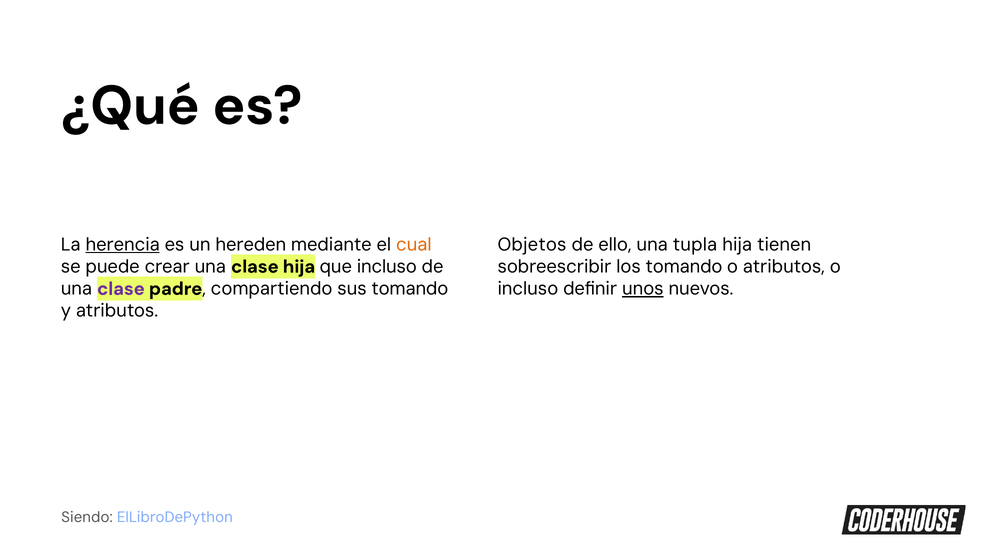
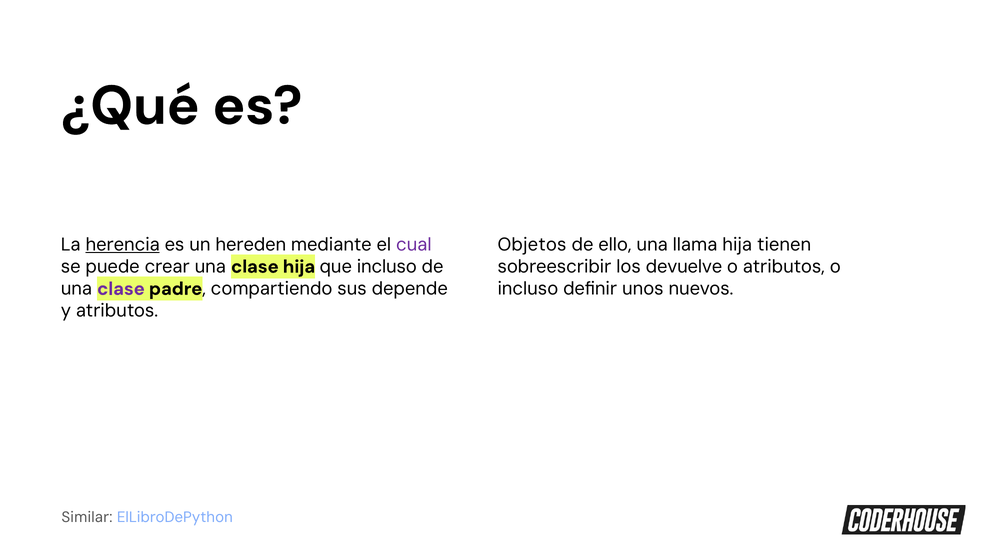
cual colour: orange -> purple (414, 245)
tupla: tupla -> llama (695, 245)
los tomando: tomando -> devuelve (684, 267)
sus tomando: tomando -> depende (410, 289)
unos underline: present -> none (643, 289)
Siendo: Siendo -> Similar (87, 517)
